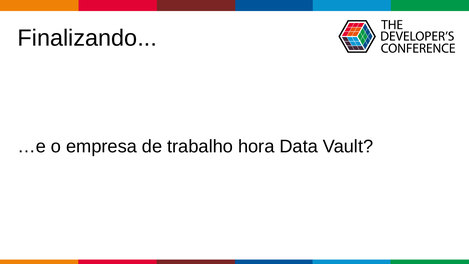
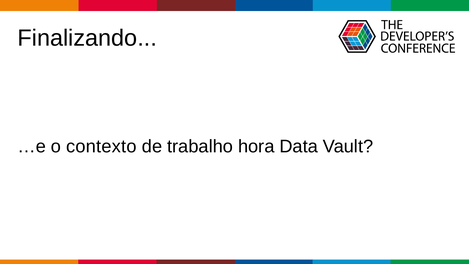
empresa: empresa -> contexto (101, 146)
